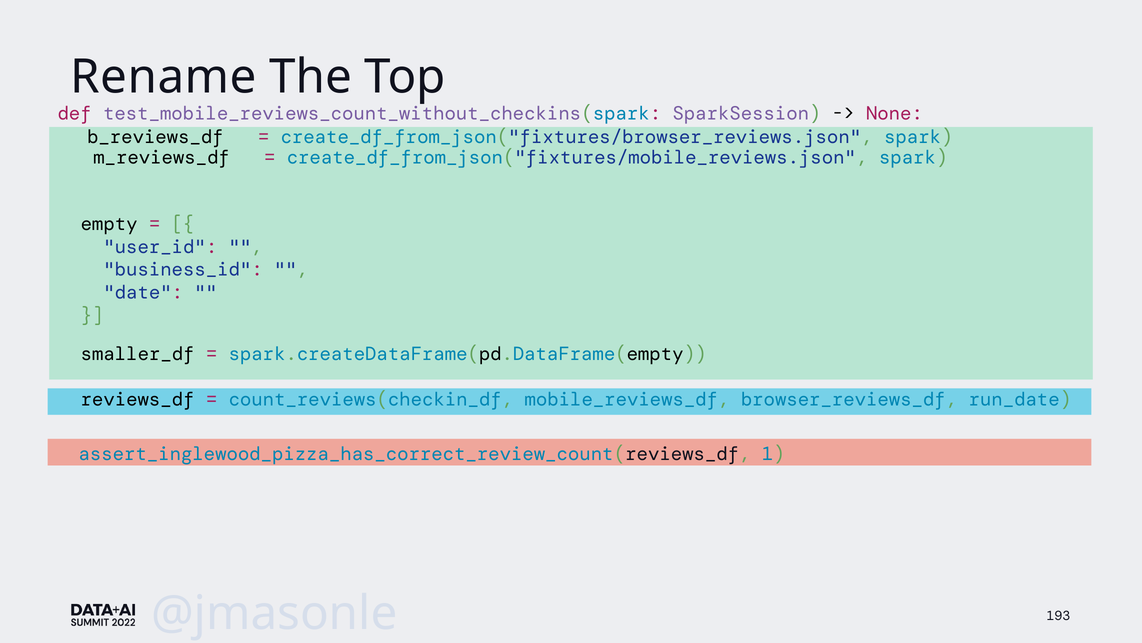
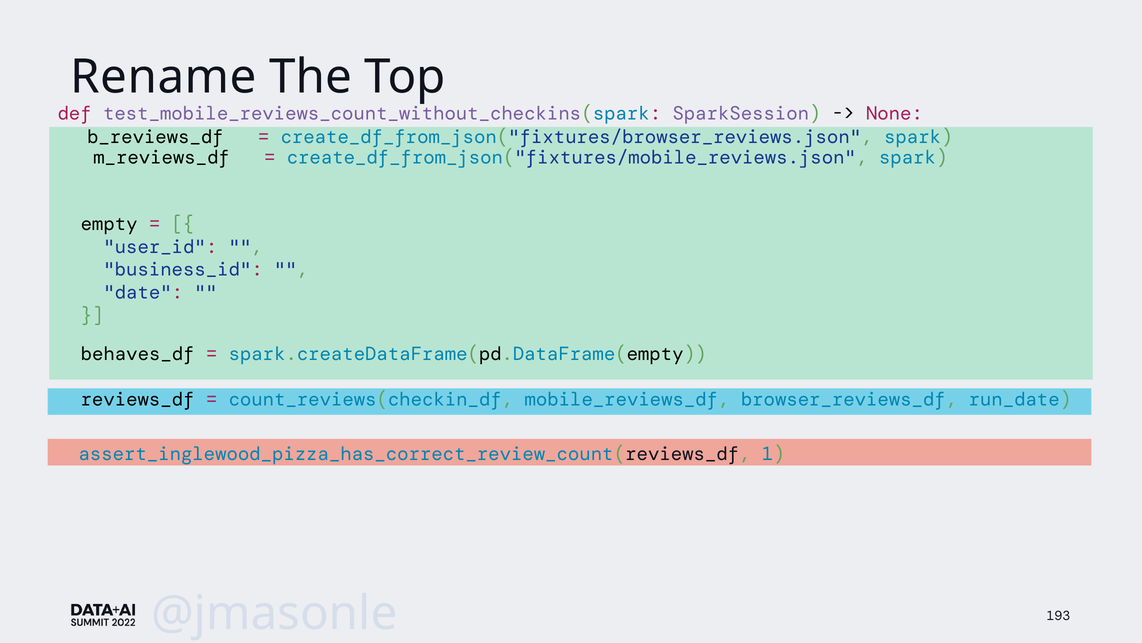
smaller_df: smaller_df -> behaves_df (138, 354)
